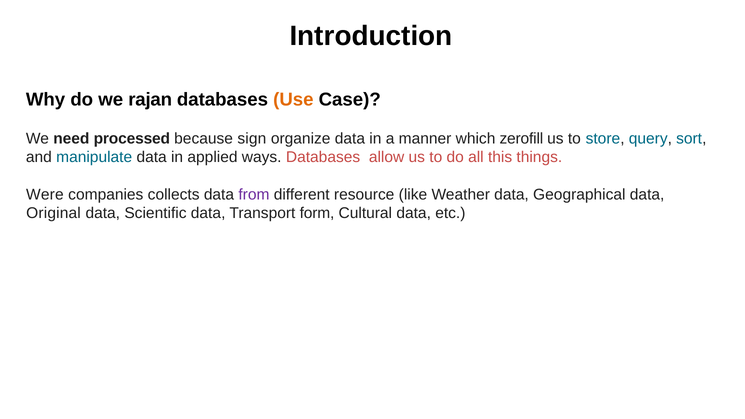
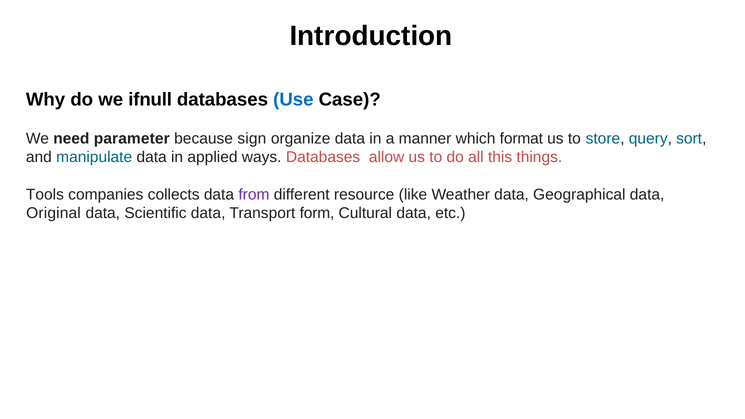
rajan: rajan -> ifnull (150, 100)
Use colour: orange -> blue (293, 100)
processed: processed -> parameter (132, 139)
zerofill: zerofill -> format (521, 139)
Were: Were -> Tools (45, 194)
